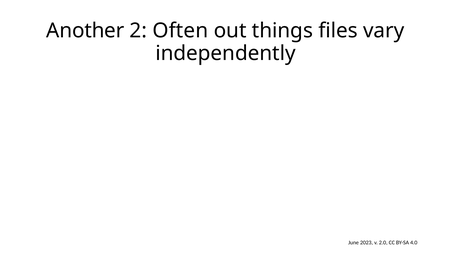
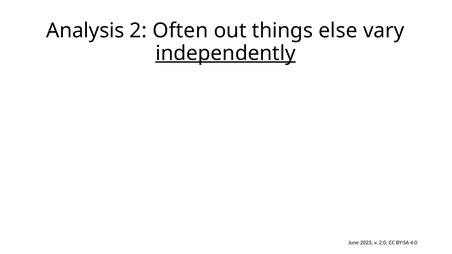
Another: Another -> Analysis (85, 31)
files: files -> else (338, 31)
independently underline: none -> present (226, 53)
